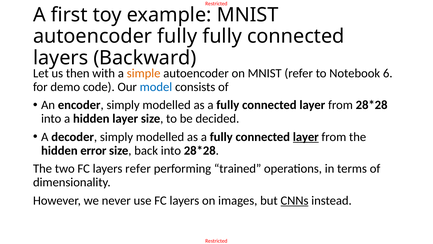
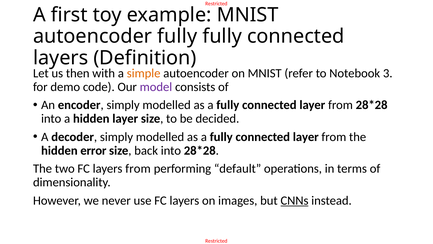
Backward: Backward -> Definition (145, 58)
6: 6 -> 3 (388, 73)
model colour: blue -> purple (156, 87)
layer underline: present -> none (306, 137)
layers refer: refer -> from (138, 168)
trained: trained -> default (238, 168)
